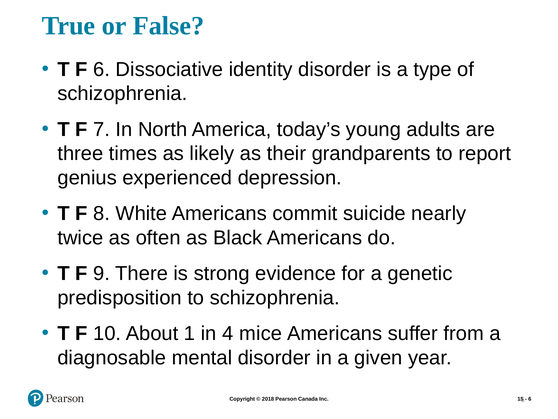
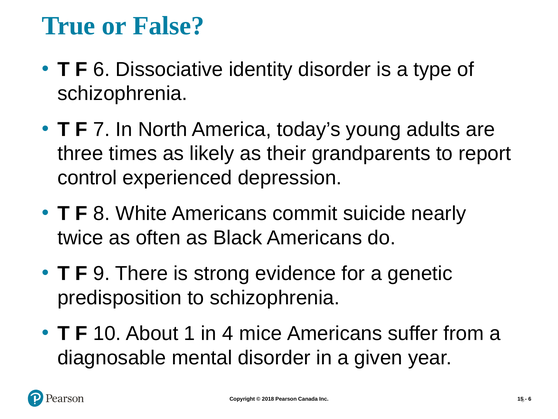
genius: genius -> control (87, 178)
